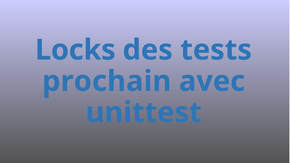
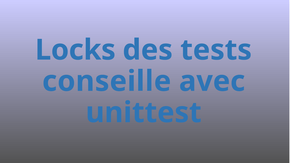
prochain: prochain -> conseille (107, 81)
